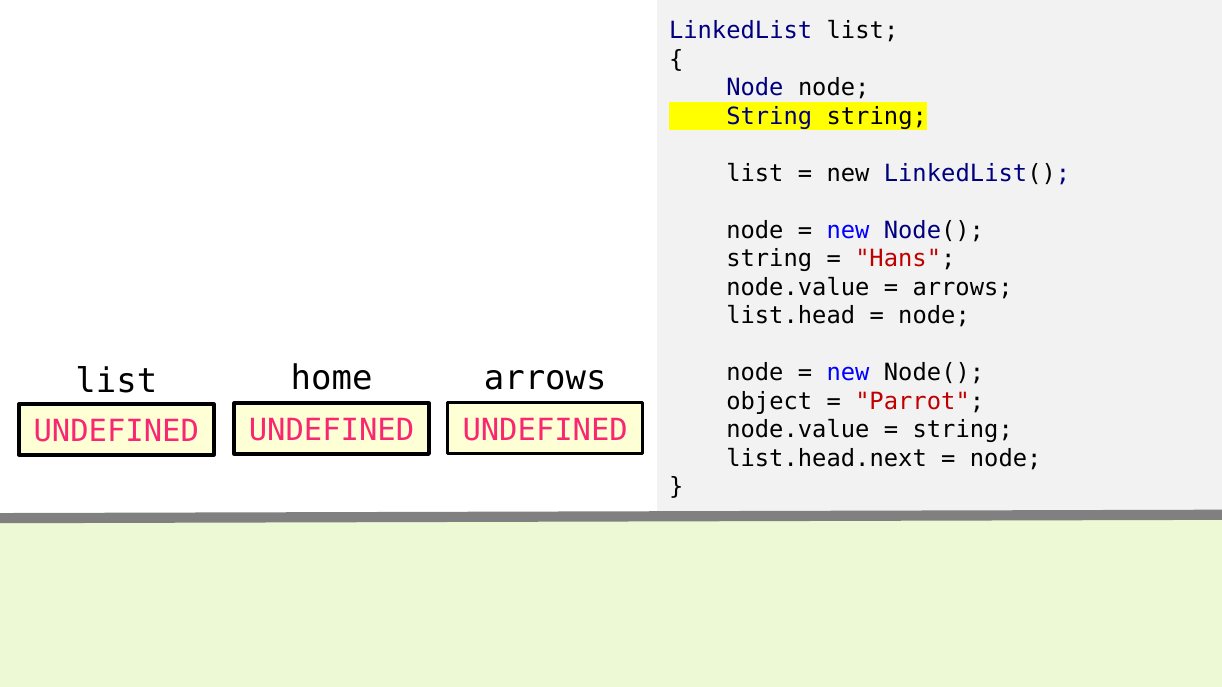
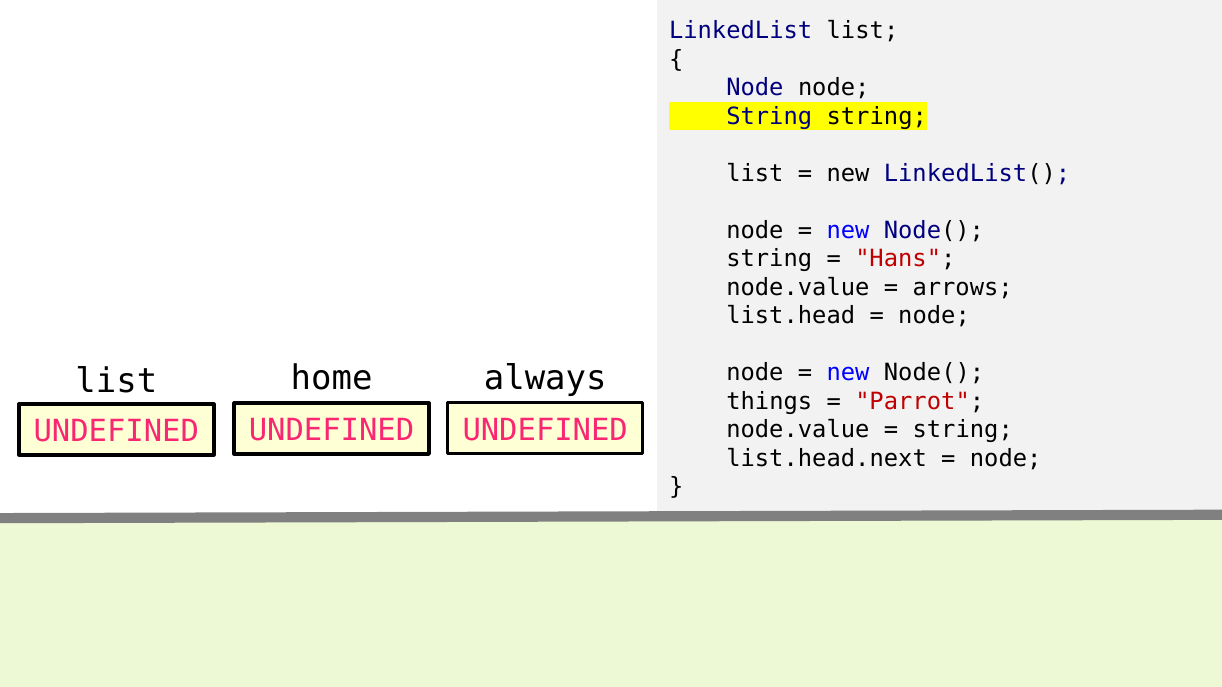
arrows: arrows -> always (545, 378)
object: object -> things (769, 402)
